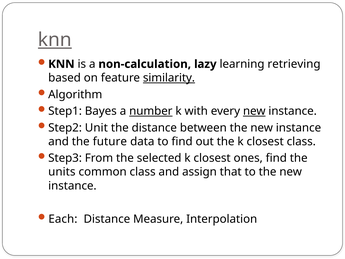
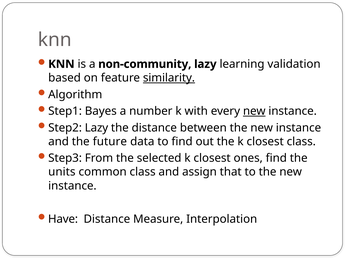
knn underline: present -> none (55, 40)
non-calculation: non-calculation -> non-community (145, 64)
retrieving: retrieving -> validation (294, 64)
number underline: present -> none (151, 111)
Step2 Unit: Unit -> Lazy (96, 128)
Each: Each -> Have (63, 219)
